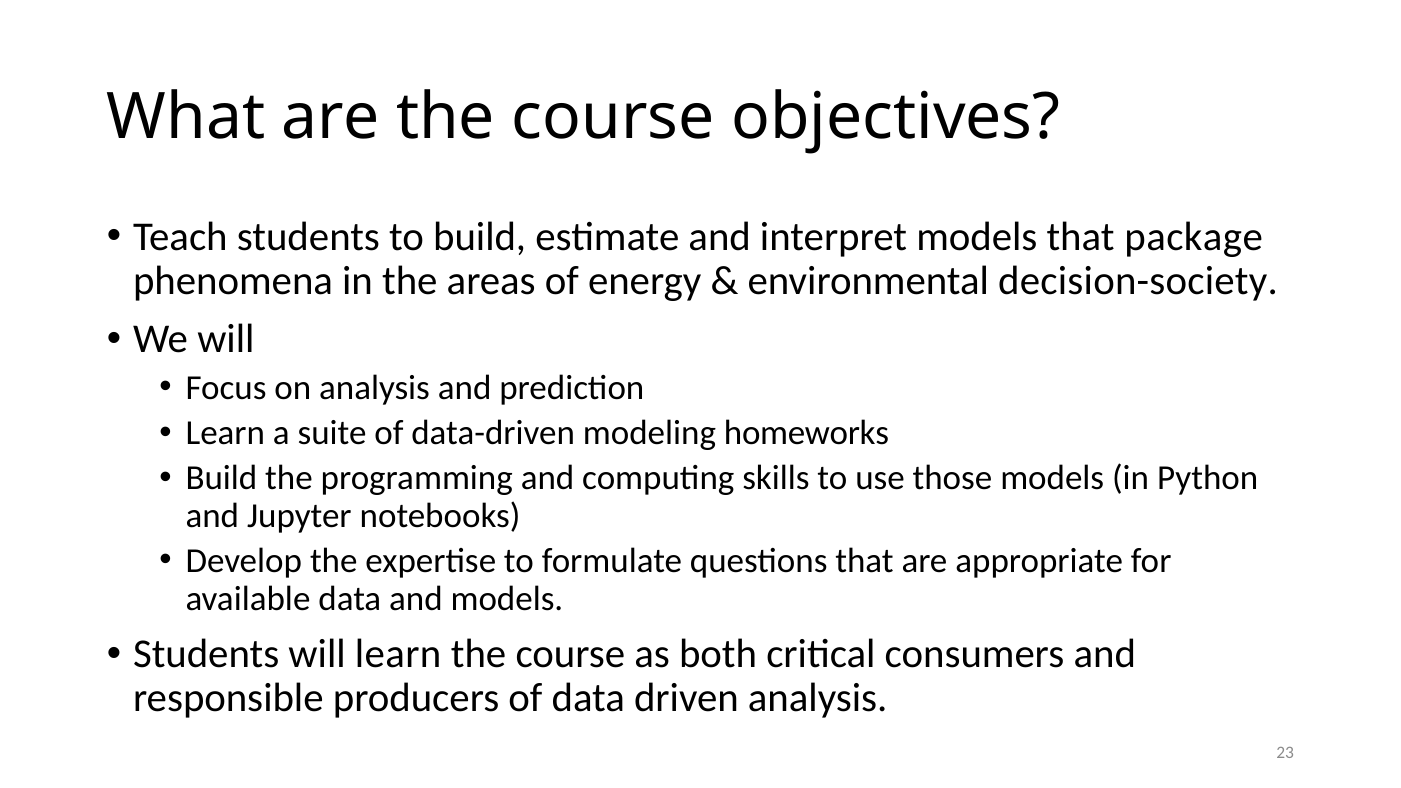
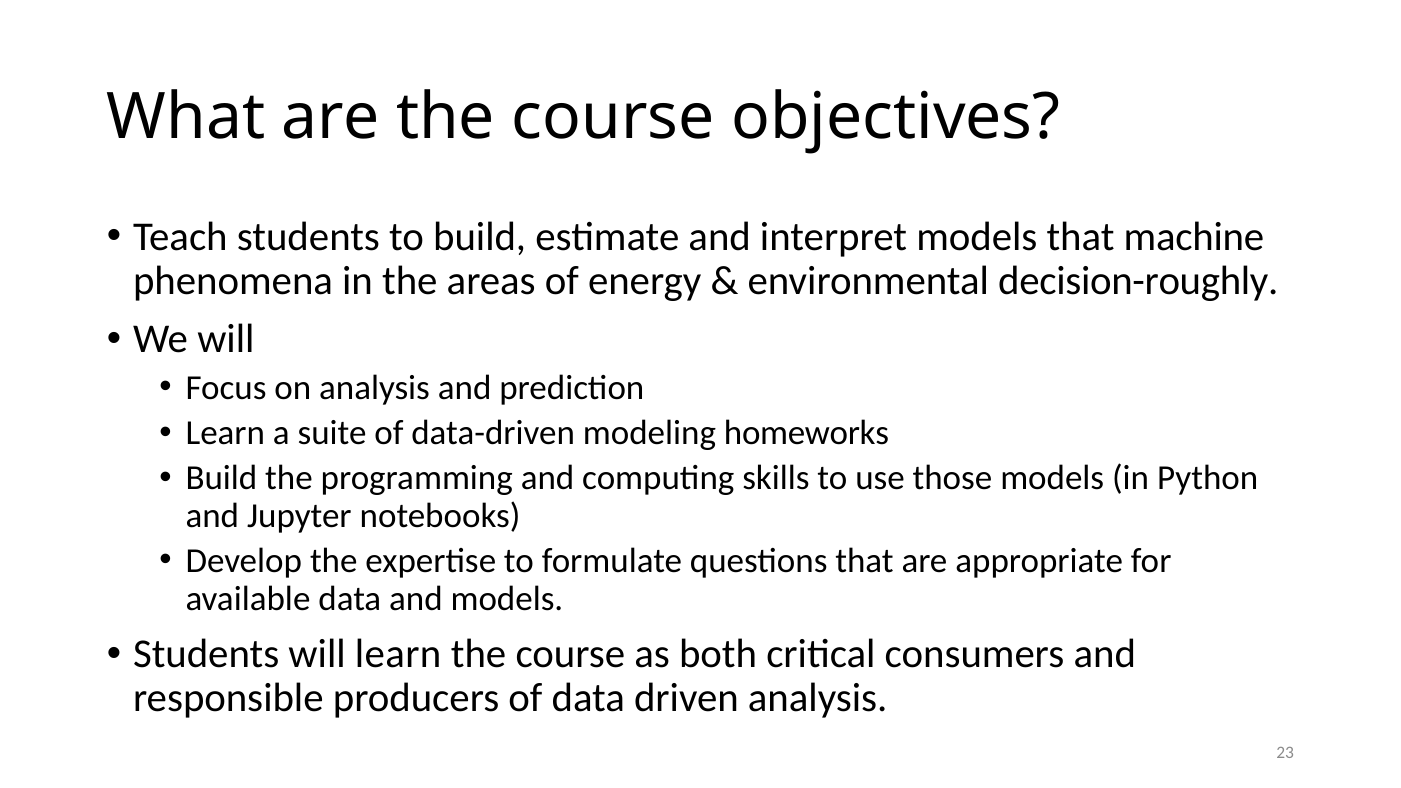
package: package -> machine (1194, 237)
decision-society: decision-society -> decision-roughly (1138, 281)
